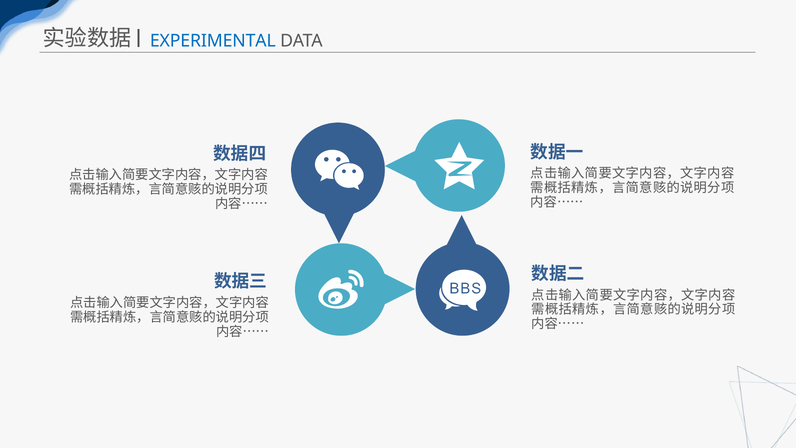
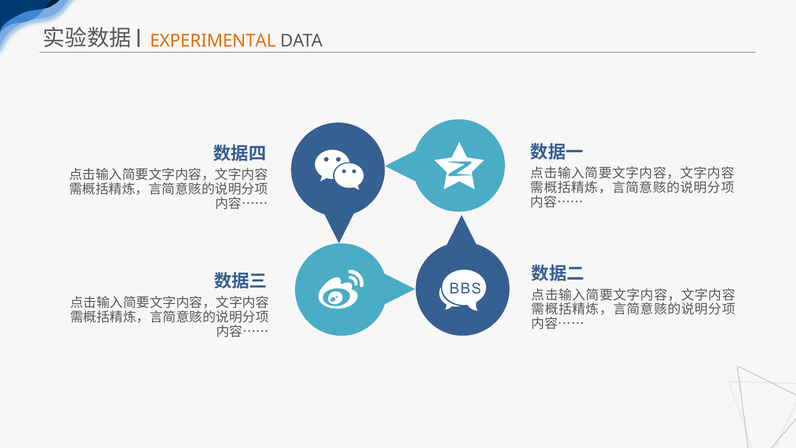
EXPERIMENTAL colour: blue -> orange (213, 41)
